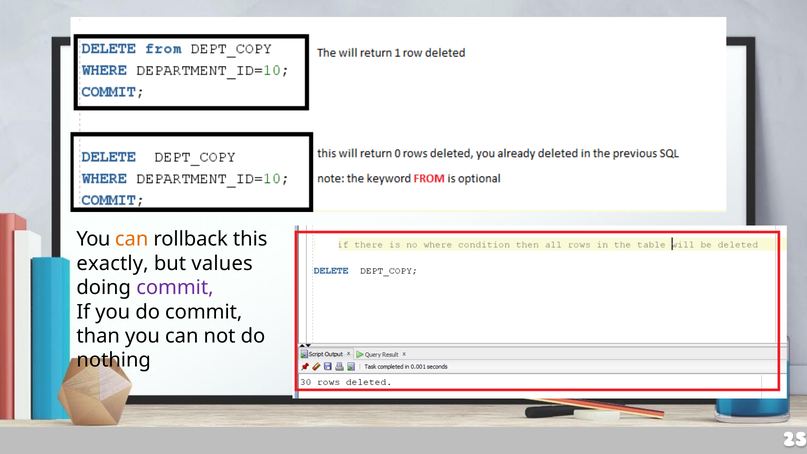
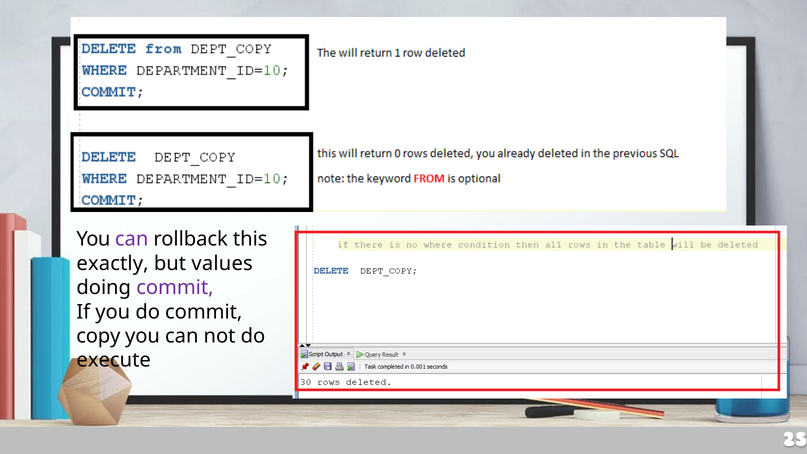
can colour: orange -> purple (132, 239)
than: than -> copy (98, 336)
nothing: nothing -> execute (114, 360)
